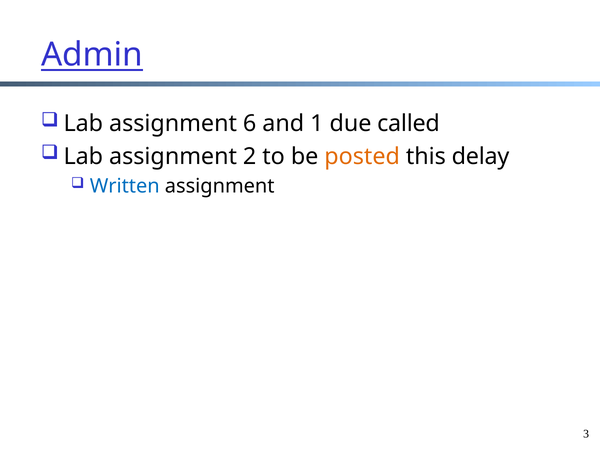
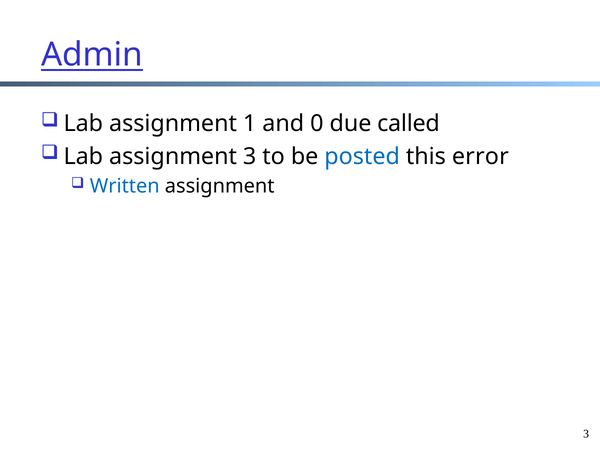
6: 6 -> 1 (250, 124)
1: 1 -> 0 (317, 124)
Lab assignment 2: 2 -> 3 (250, 156)
posted colour: orange -> blue (362, 156)
delay: delay -> error (480, 156)
